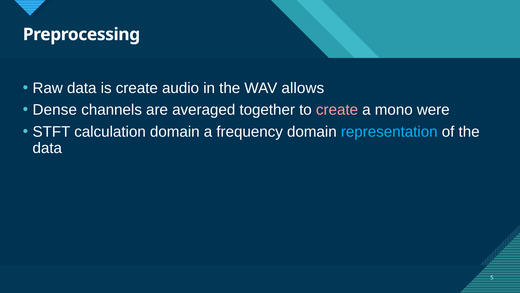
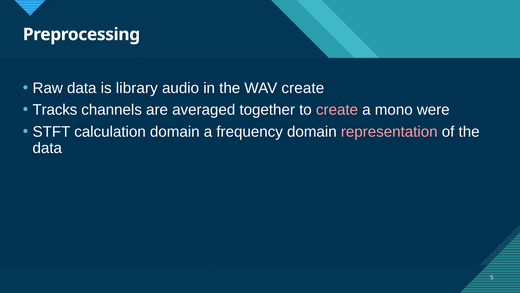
is create: create -> library (137, 88)
WAV allows: allows -> create (303, 88)
Dense: Dense -> Tracks (55, 110)
representation colour: light blue -> pink (389, 132)
